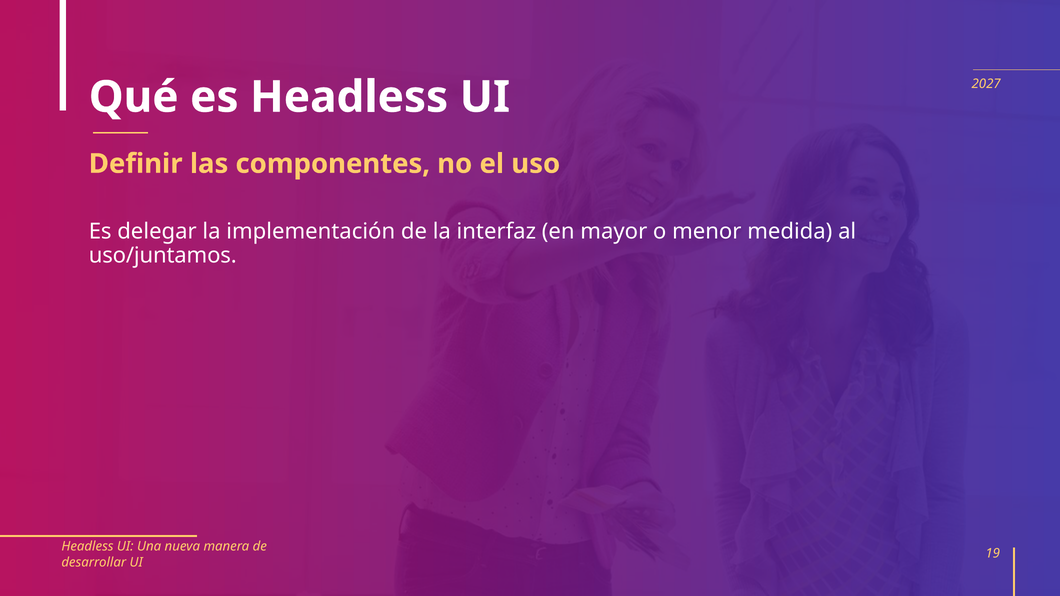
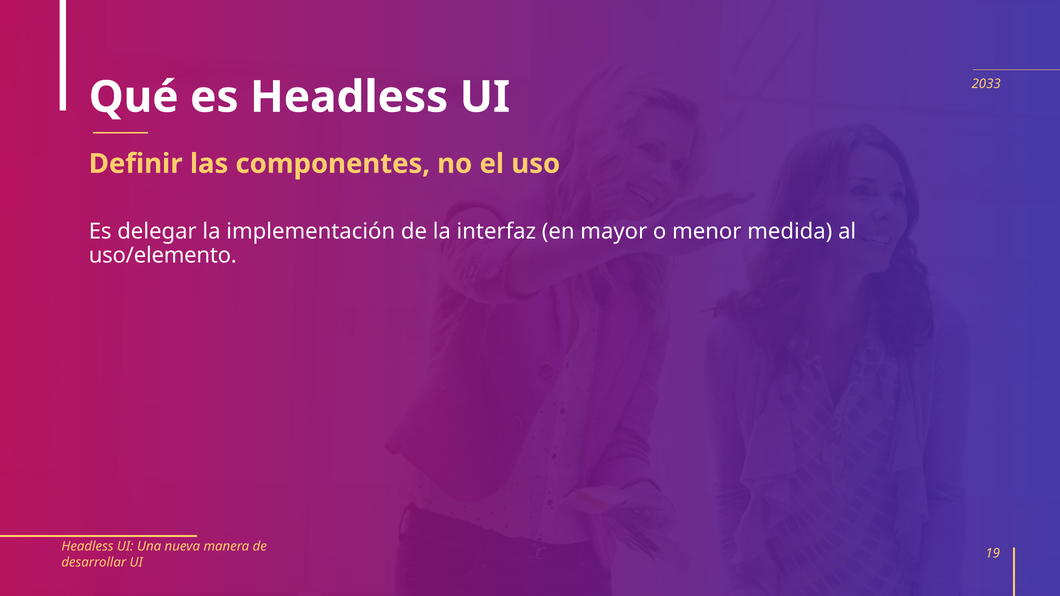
2027: 2027 -> 2033 (986, 84)
uso/juntamos: uso/juntamos -> uso/elemento (163, 256)
